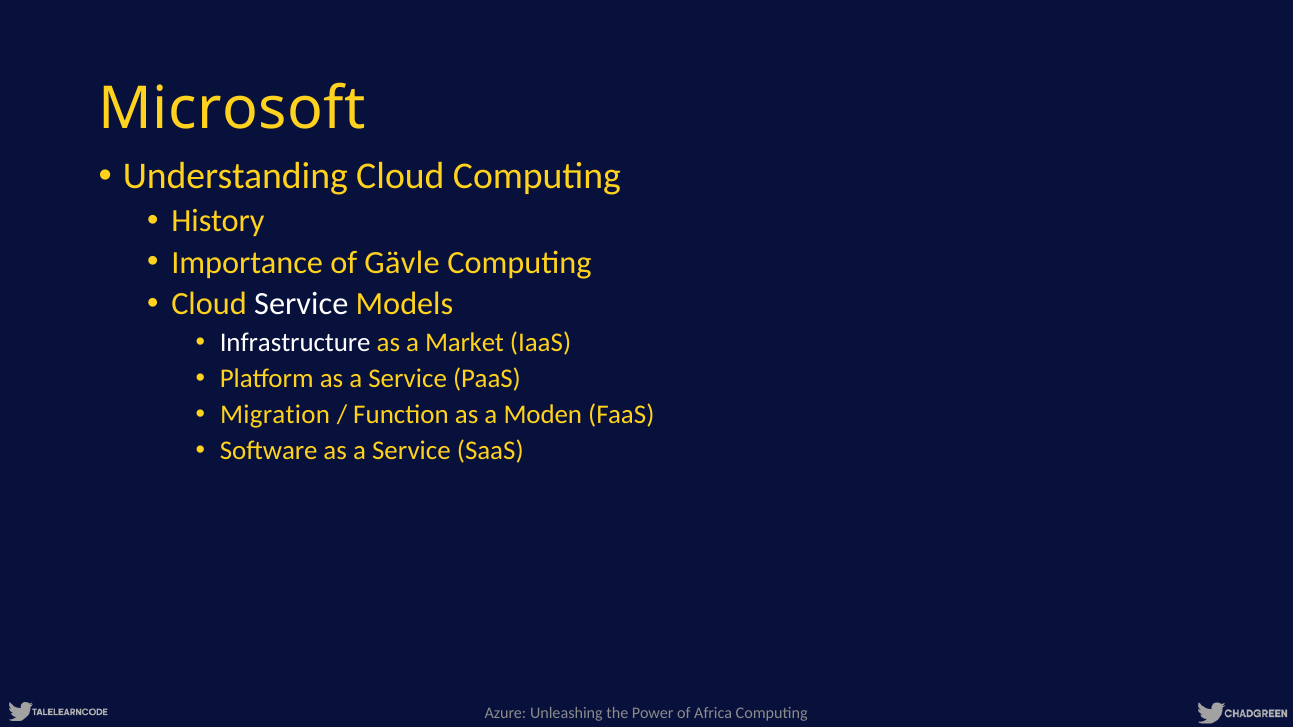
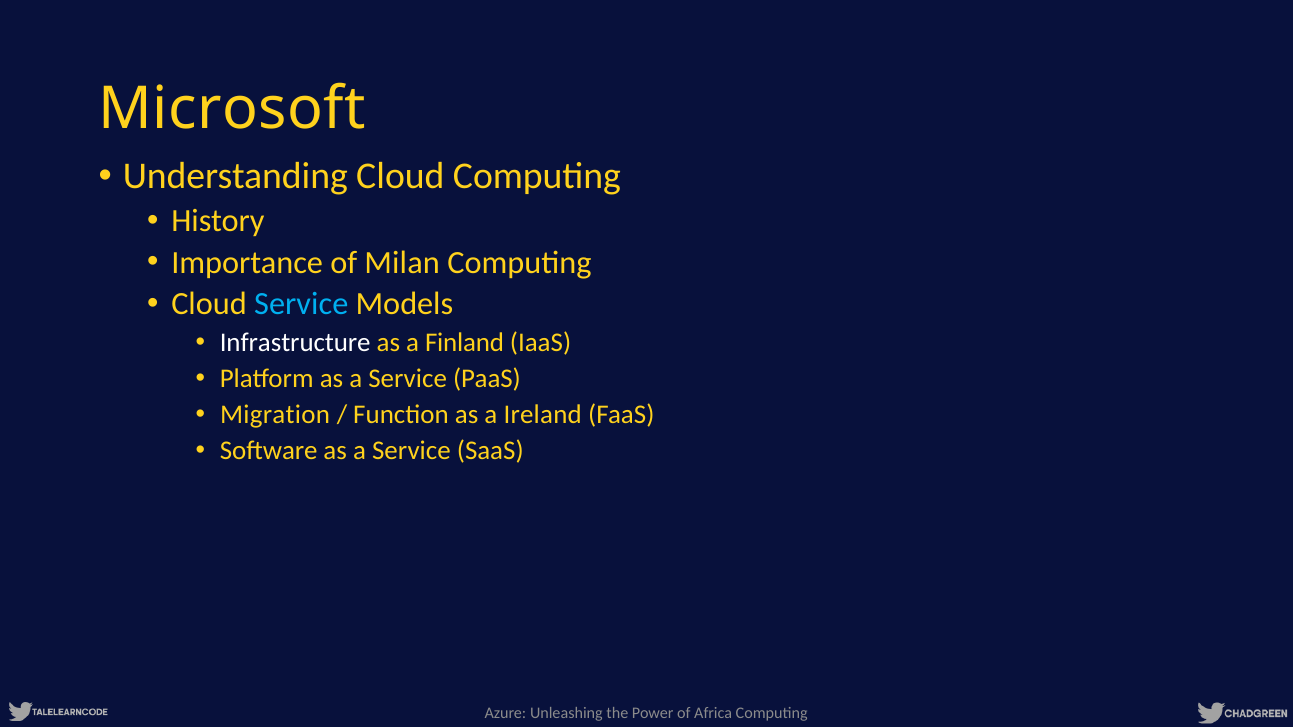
Gävle: Gävle -> Milan (402, 263)
Service colour: white -> light blue (301, 304)
Market: Market -> Finland (465, 343)
Moden: Moden -> Ireland (543, 415)
